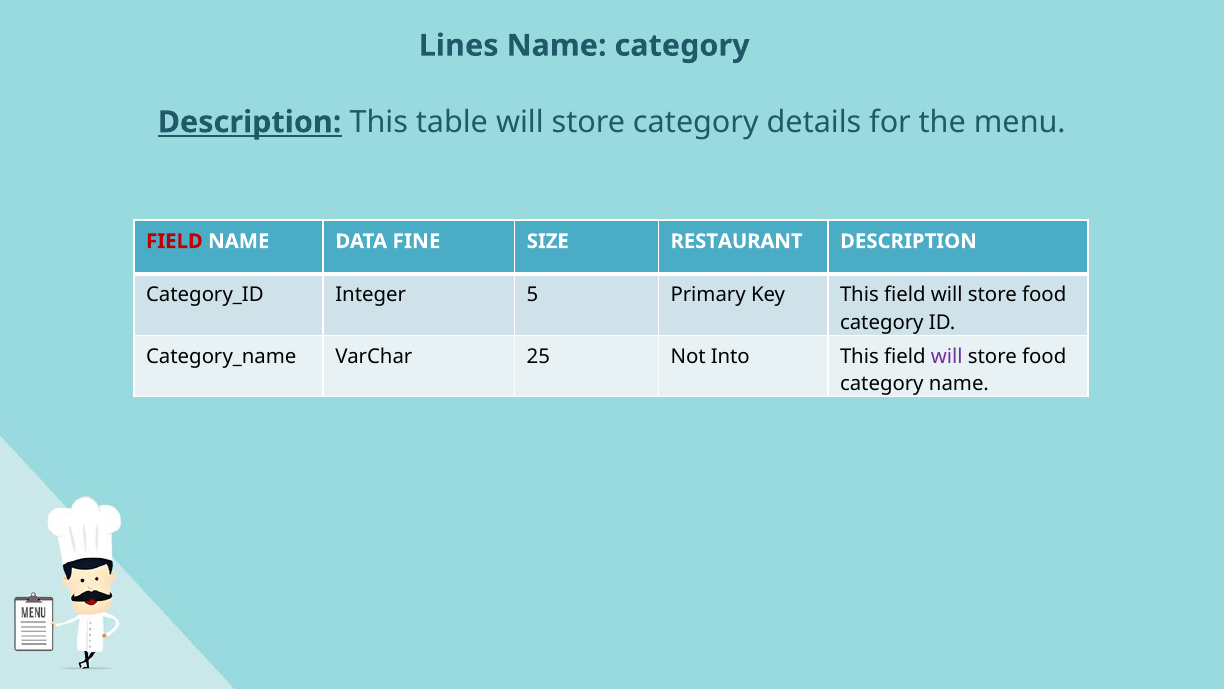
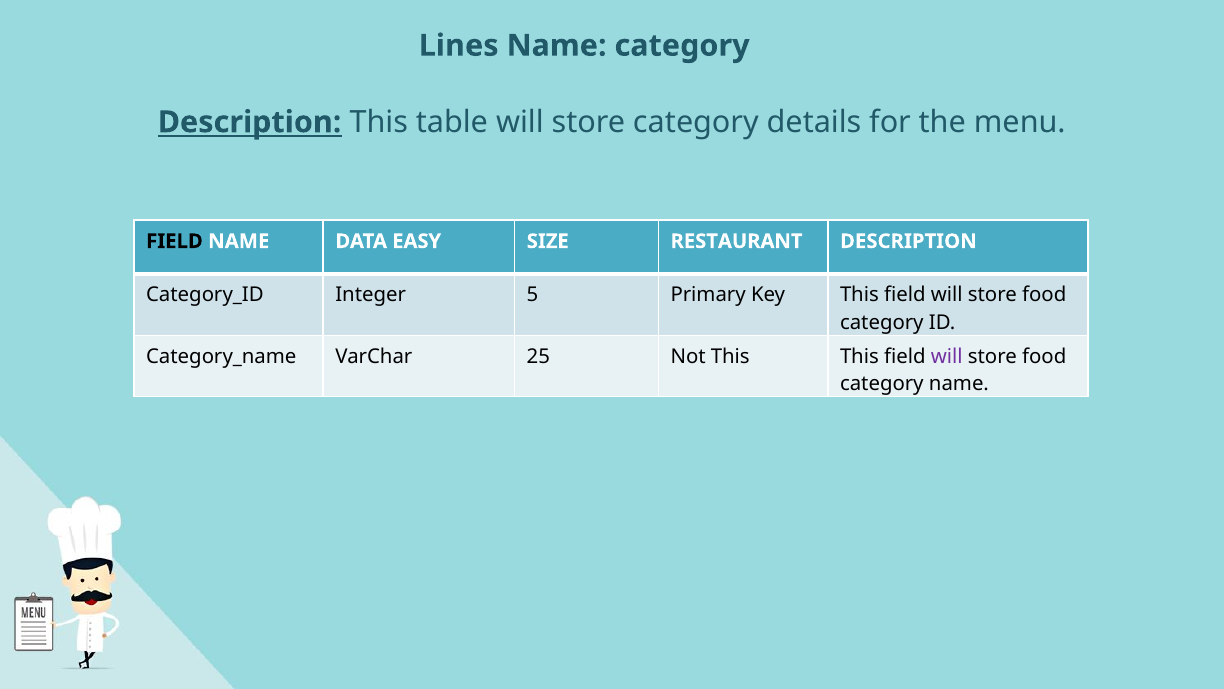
FIELD colour: red -> black (174, 241)
FINE: FINE -> EASY (417, 241)
Not Into: Into -> This (730, 356)
